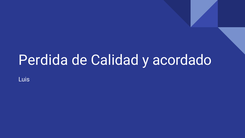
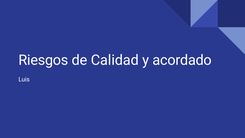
Perdida: Perdida -> Riesgos (43, 60)
